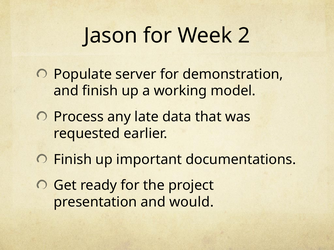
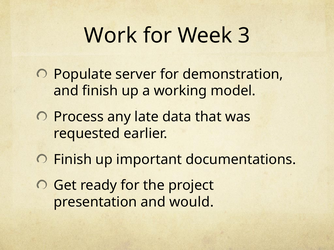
Jason: Jason -> Work (111, 36)
2: 2 -> 3 (244, 36)
